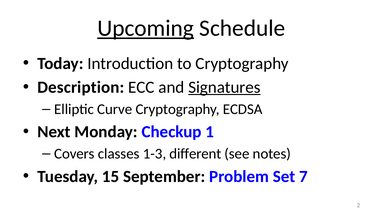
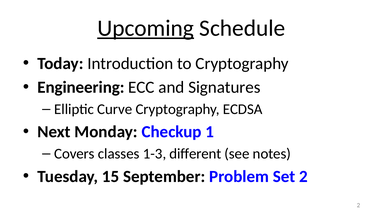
Description: Description -> Engineering (81, 87)
Signatures underline: present -> none (224, 87)
Set 7: 7 -> 2 (303, 177)
